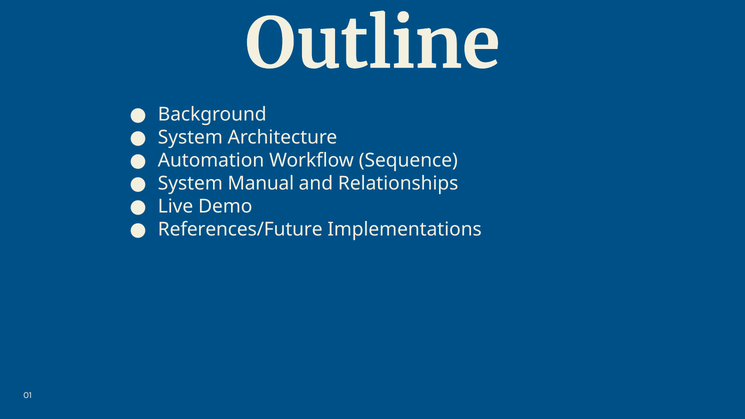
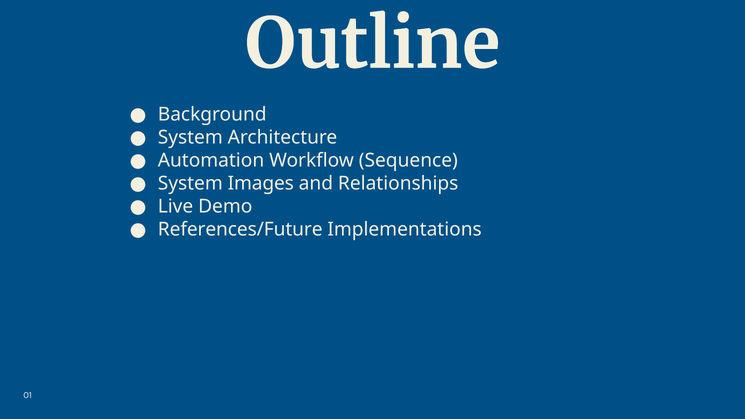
Manual: Manual -> Images (261, 184)
